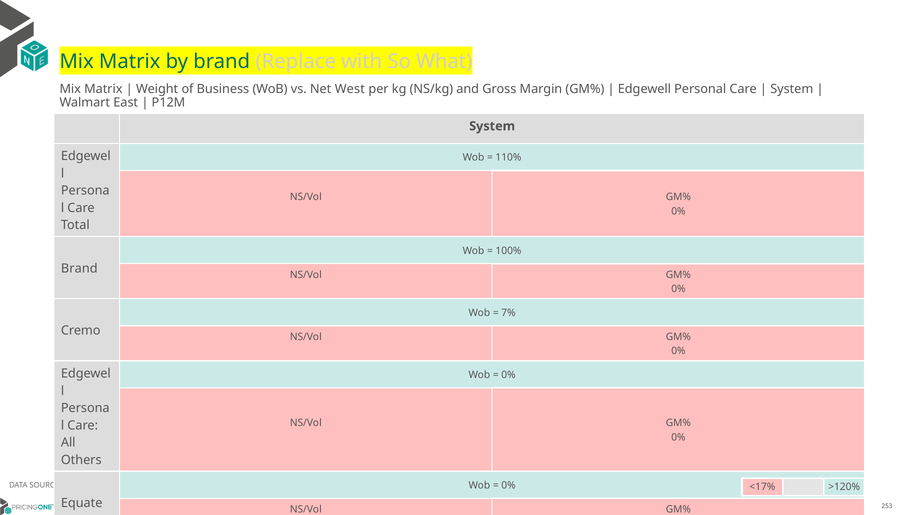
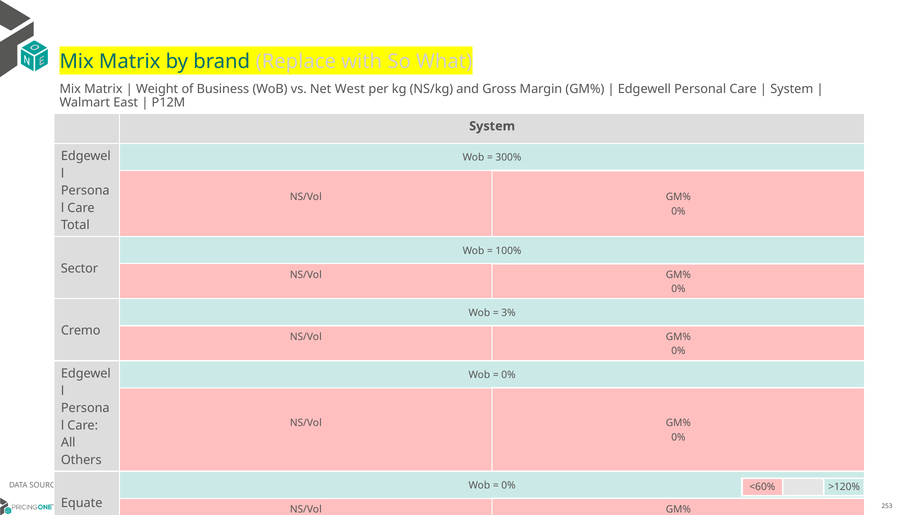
110%: 110% -> 300% (508, 157)
Brand: Brand -> Sector (79, 268)
7%: 7% -> 3% (508, 313)
<17%: <17% -> <60% (762, 487)
